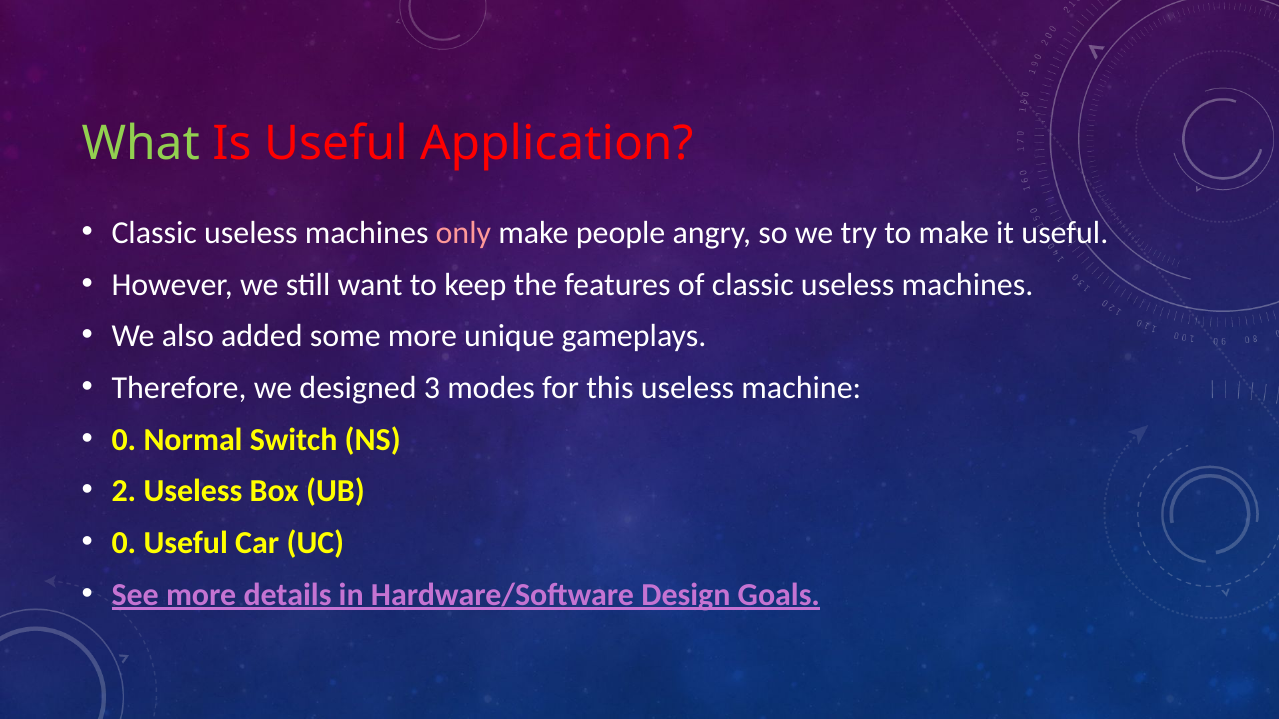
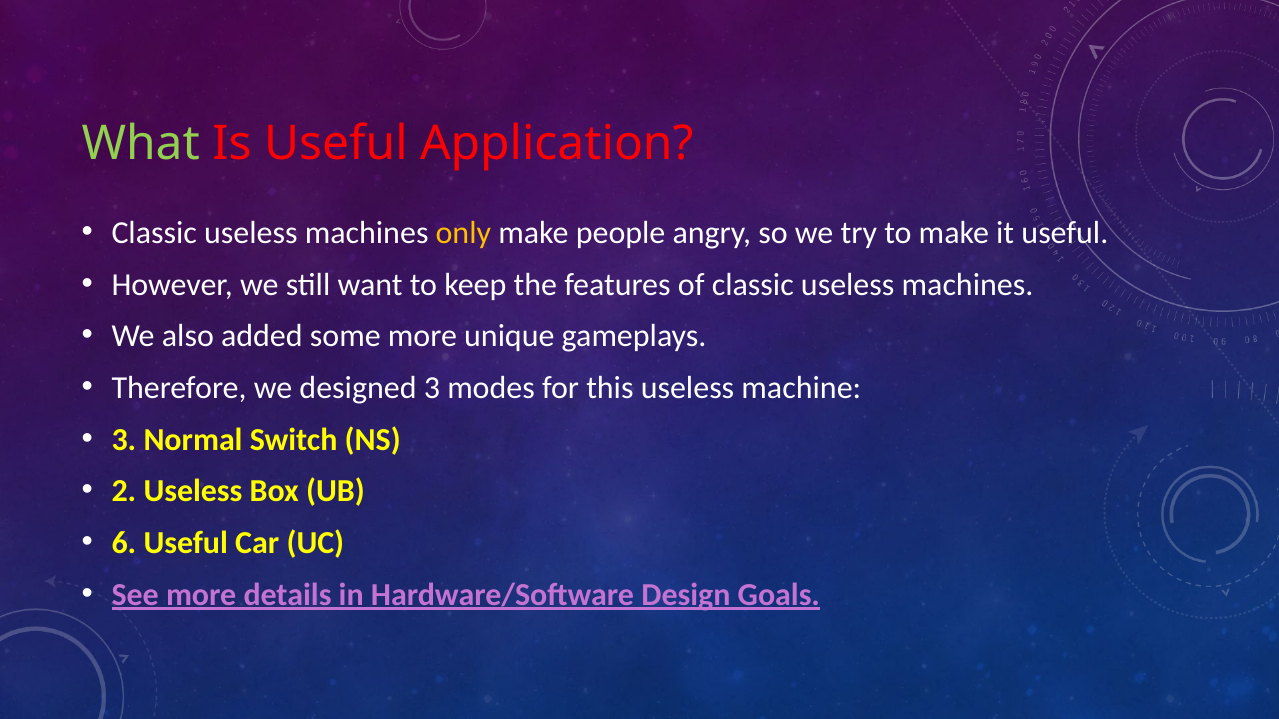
only colour: pink -> yellow (463, 233)
0: 0 -> 3 (124, 440)
0: 0 -> 6 (124, 543)
